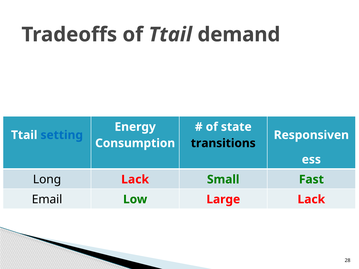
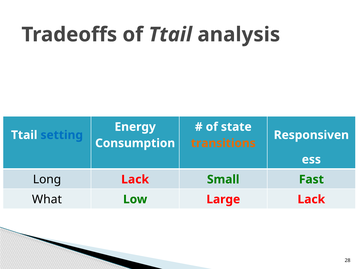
demand: demand -> analysis (239, 35)
transitions colour: black -> orange (223, 143)
Email: Email -> What (47, 200)
